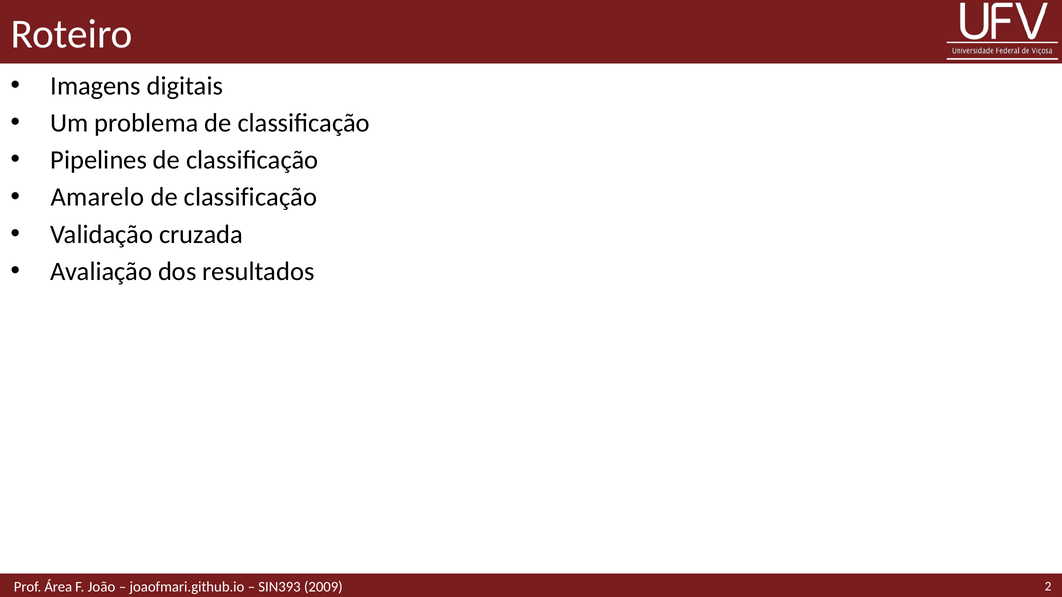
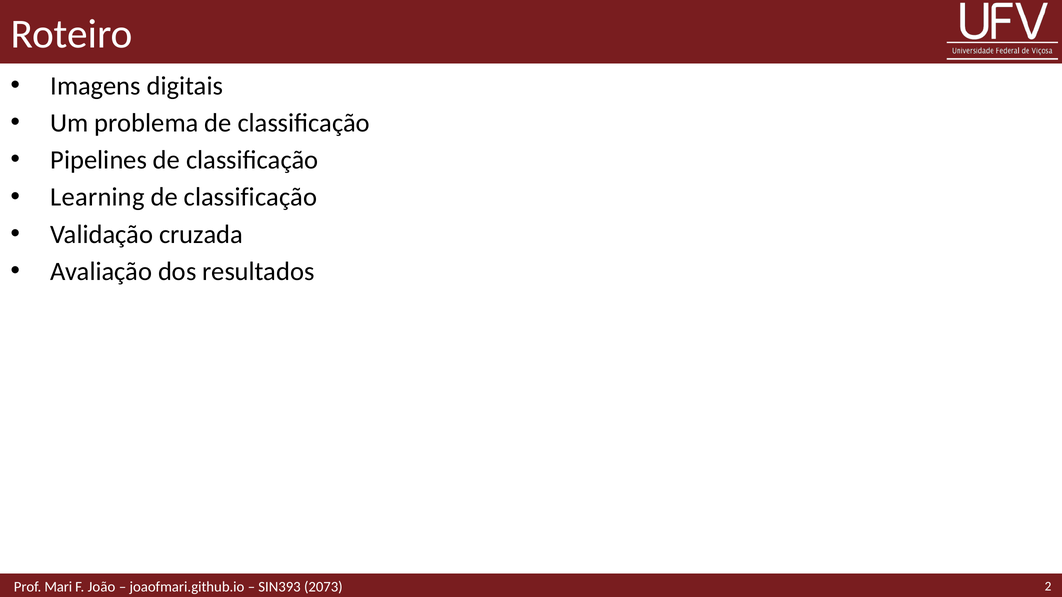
Amarelo: Amarelo -> Learning (97, 197)
Área: Área -> Mari (58, 587)
2009: 2009 -> 2073 (323, 587)
